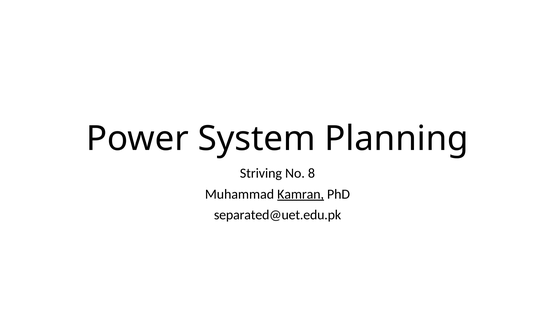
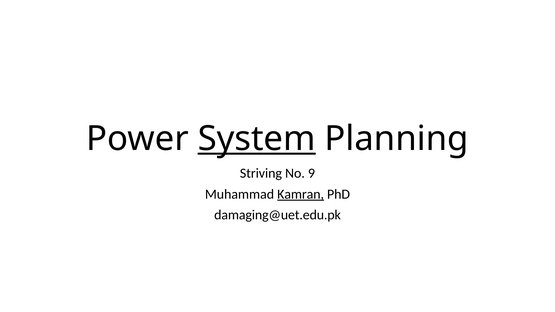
System underline: none -> present (257, 139)
8: 8 -> 9 (312, 173)
separated@uet.edu.pk: separated@uet.edu.pk -> damaging@uet.edu.pk (278, 215)
